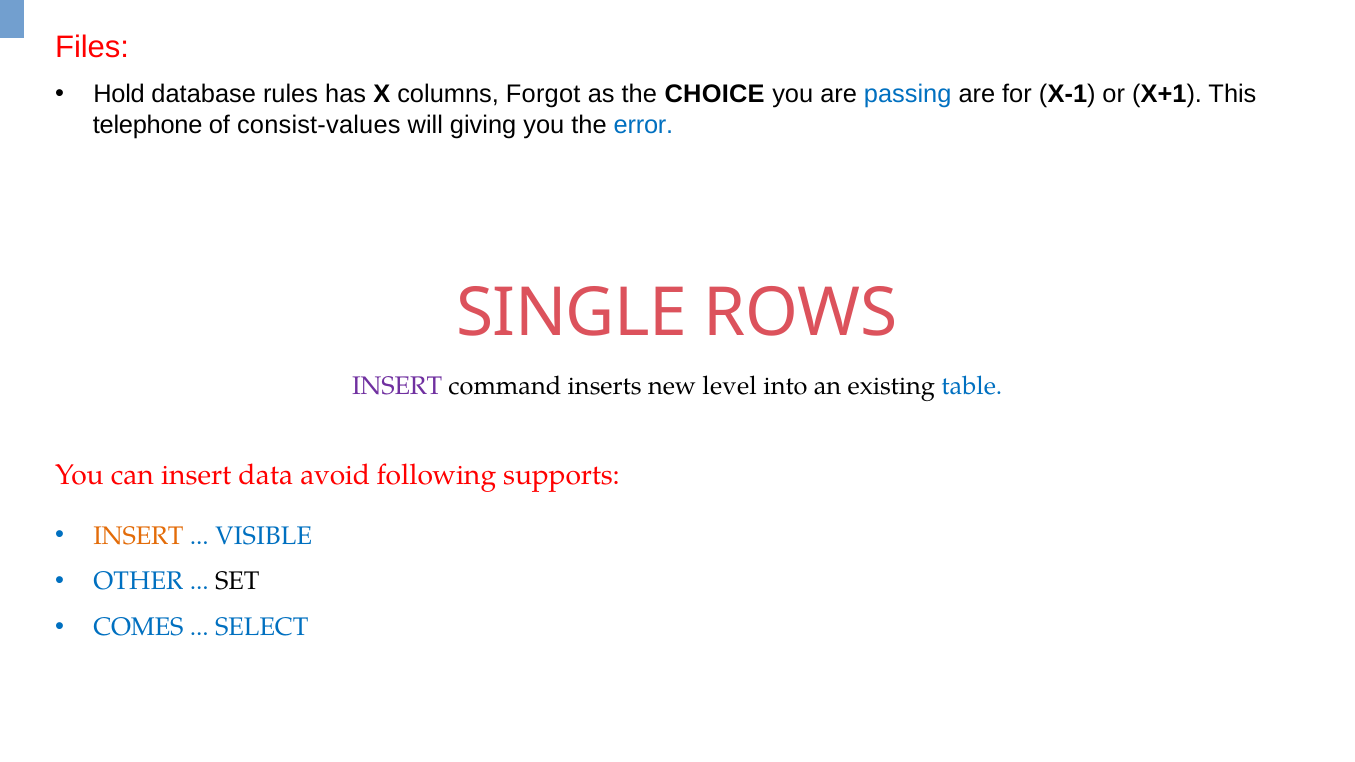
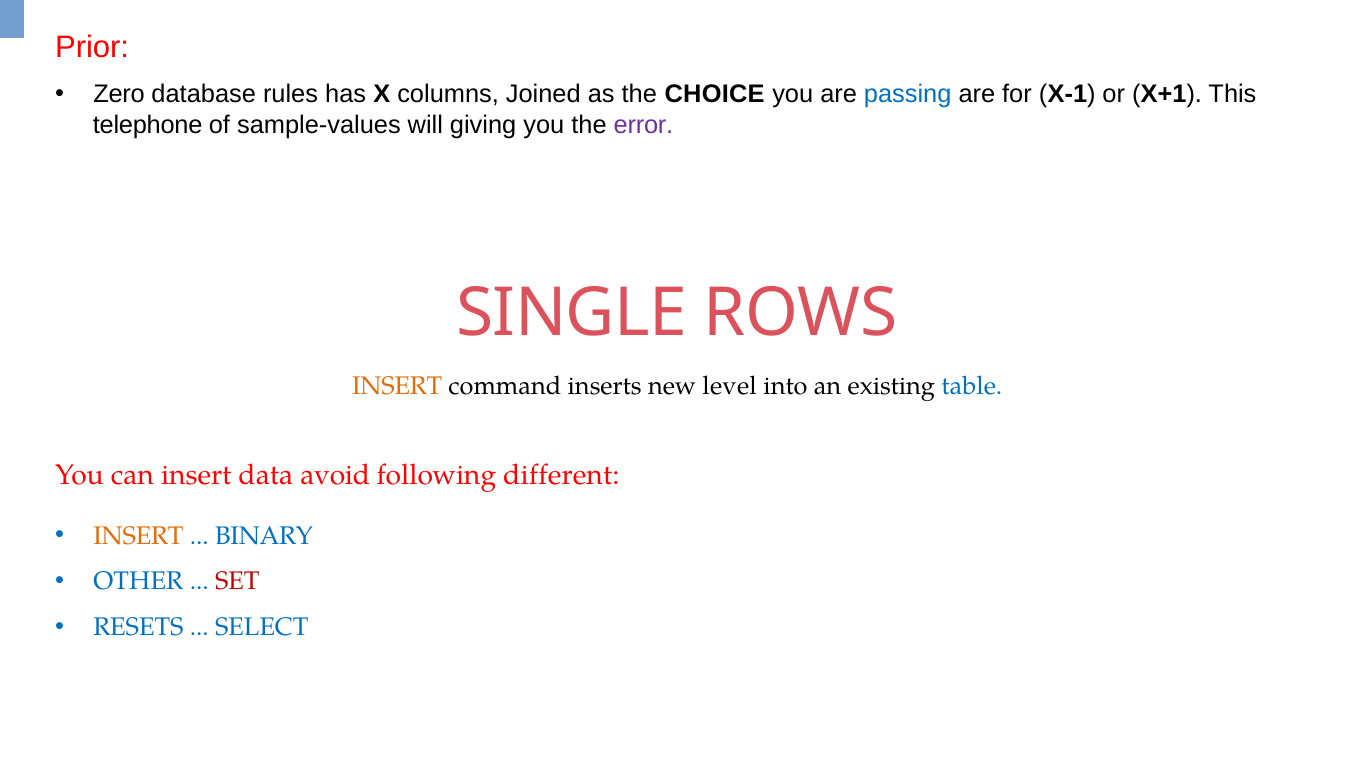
Files: Files -> Prior (92, 47)
Hold: Hold -> Zero (119, 94)
Forgot: Forgot -> Joined (543, 94)
consist-values: consist-values -> sample-values (319, 125)
error colour: blue -> purple (643, 125)
INSERT colour: purple -> orange (397, 386)
supports: supports -> different (561, 475)
VISIBLE: VISIBLE -> BINARY (264, 536)
SET colour: black -> red (237, 581)
COMES: COMES -> RESETS (138, 627)
